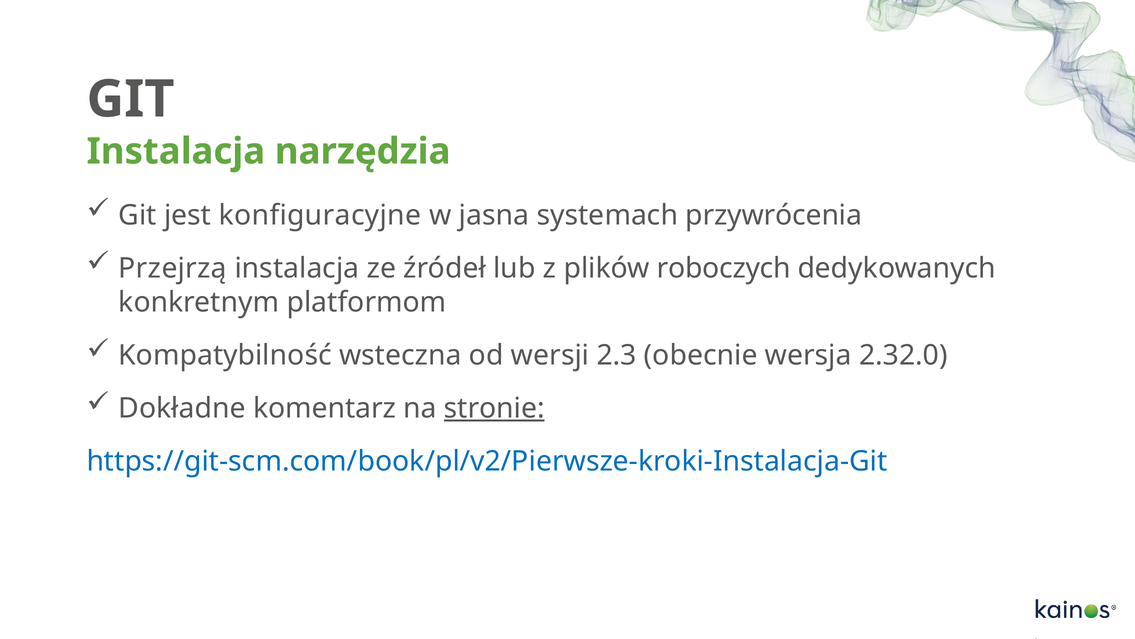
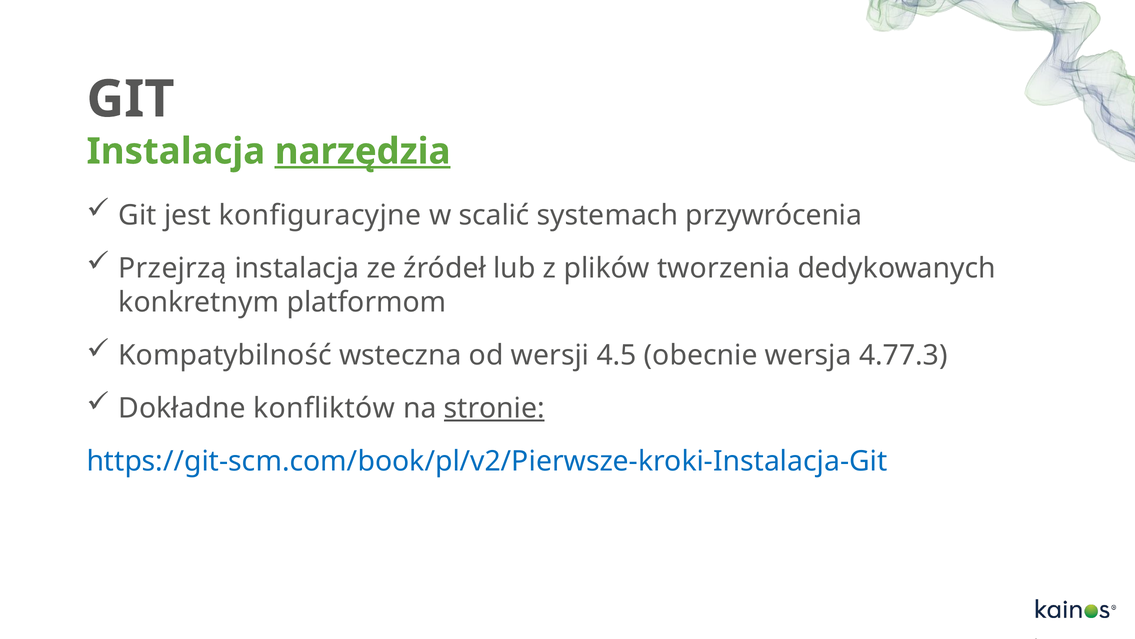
narzędzia underline: none -> present (363, 151)
jasna: jasna -> scalić (494, 215)
roboczych: roboczych -> tworzenia (724, 268)
2.3: 2.3 -> 4.5 (617, 355)
2.32.0: 2.32.0 -> 4.77.3 (903, 355)
komentarz: komentarz -> konfliktów (324, 408)
